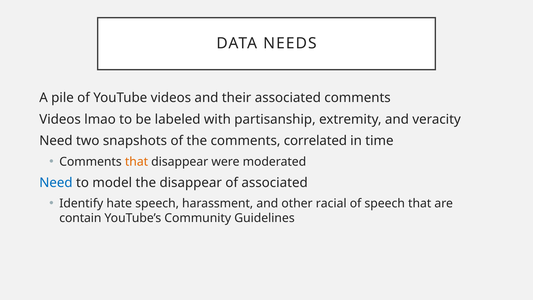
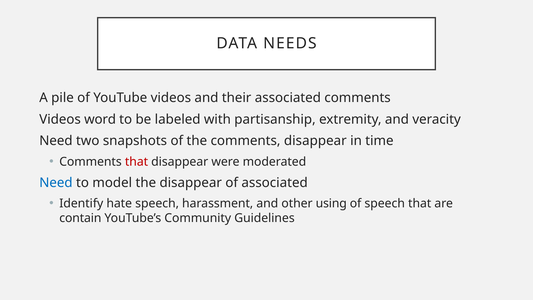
lmao: lmao -> word (100, 119)
comments correlated: correlated -> disappear (315, 141)
that colour: orange -> red (137, 162)
racial: racial -> using (331, 203)
